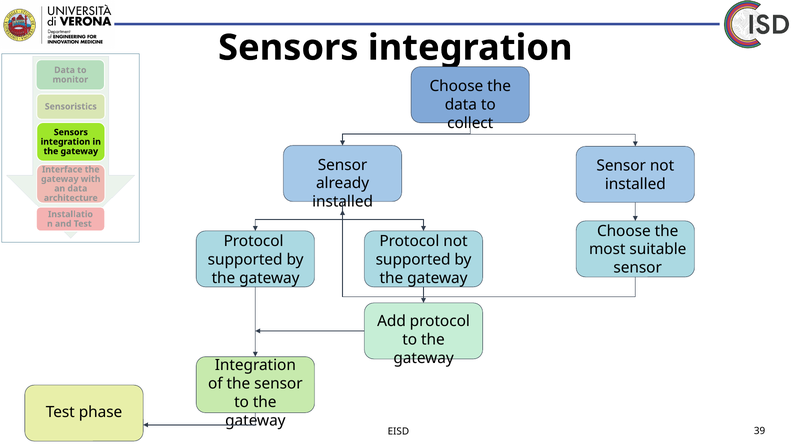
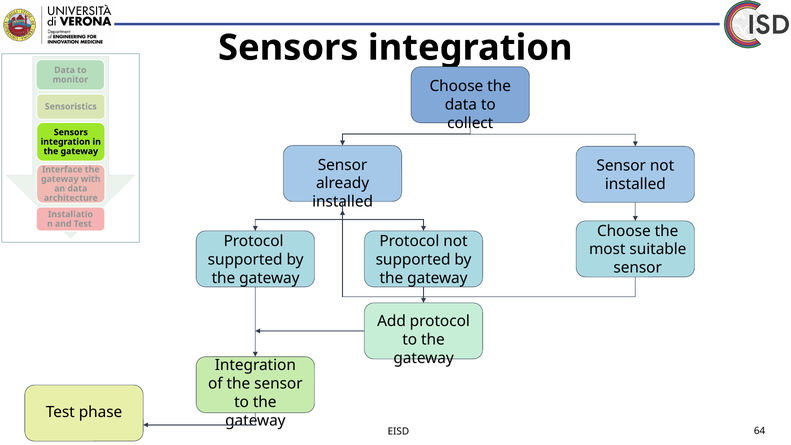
39: 39 -> 64 (760, 431)
